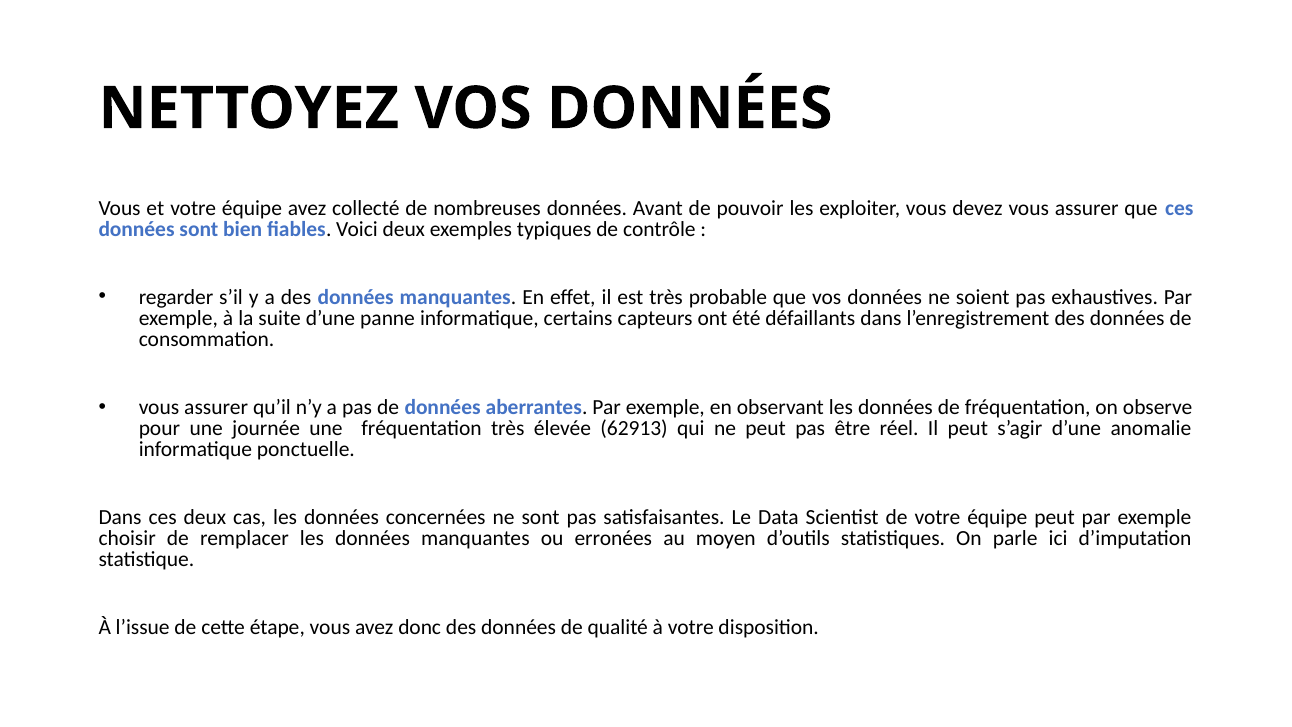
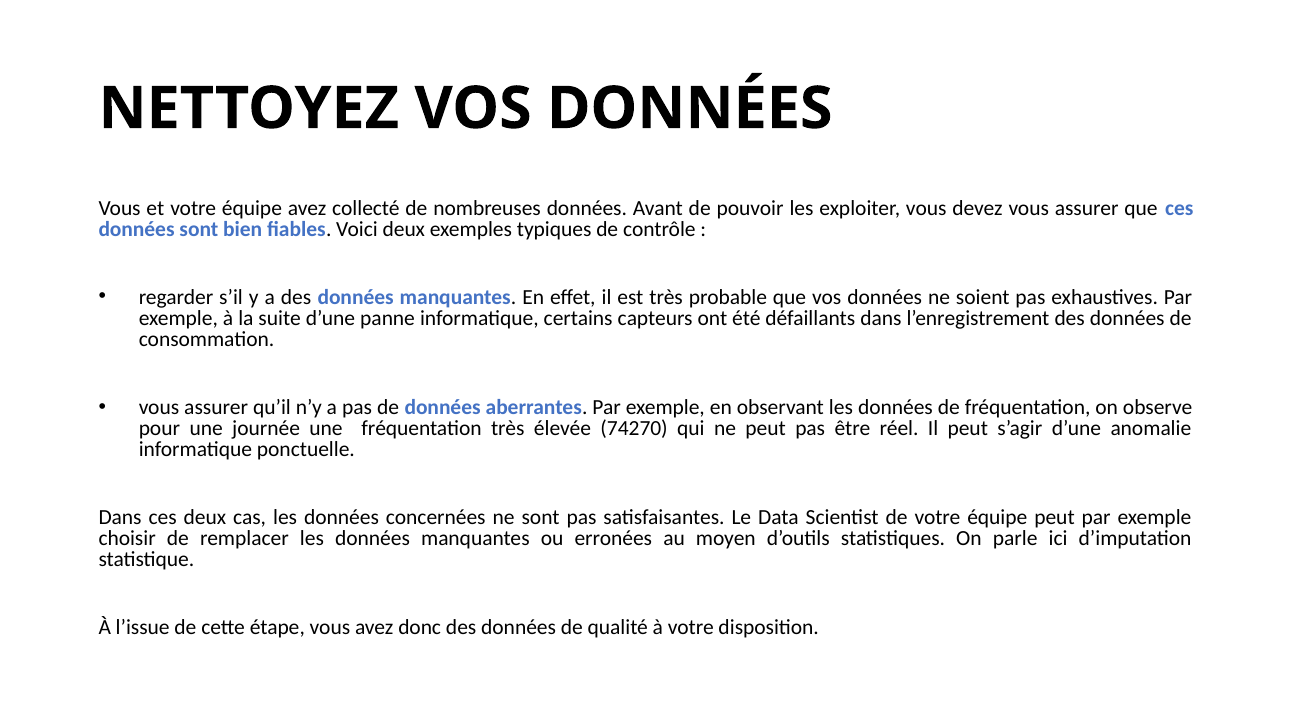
62913: 62913 -> 74270 (634, 428)
